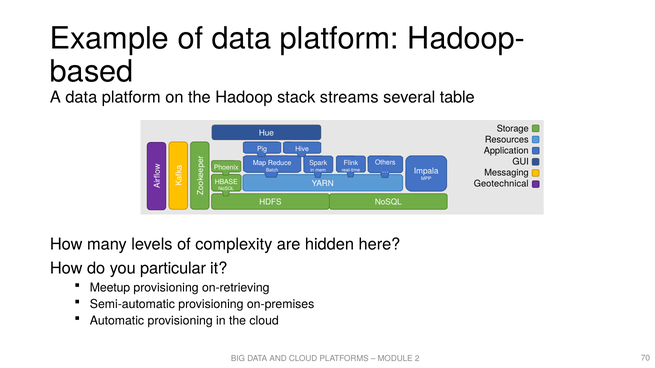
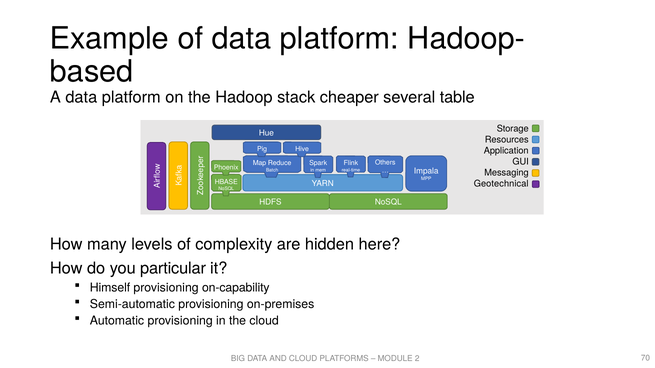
streams: streams -> cheaper (349, 97)
Meetup: Meetup -> Himself (110, 288)
on-retrieving: on-retrieving -> on-capability (236, 288)
